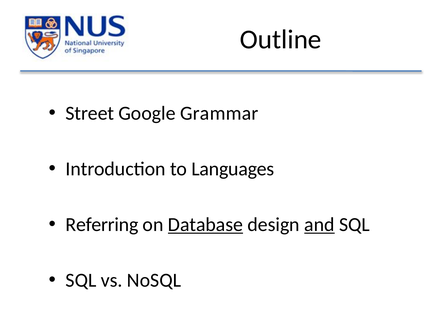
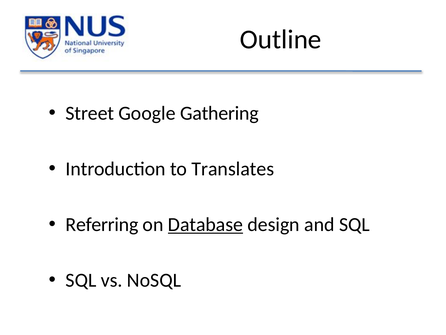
Grammar: Grammar -> Gathering (219, 113)
Languages: Languages -> Translates (233, 169)
and underline: present -> none (319, 224)
